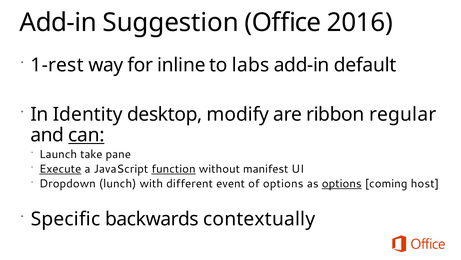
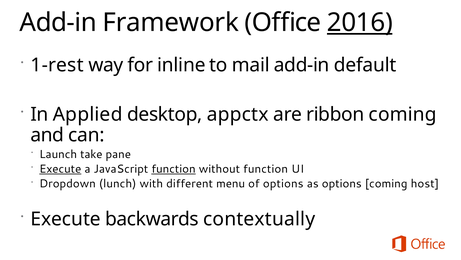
Suggestion: Suggestion -> Framework (171, 22)
2016 underline: none -> present (360, 22)
labs: labs -> mail (251, 65)
Identity: Identity -> Applied (88, 114)
modify: modify -> appctx (238, 114)
ribbon regular: regular -> coming (403, 114)
can underline: present -> none (86, 135)
without manifest: manifest -> function (266, 169)
event: event -> menu (231, 183)
options underline: present -> none (342, 183)
Specific: Specific -> Execute (66, 219)
